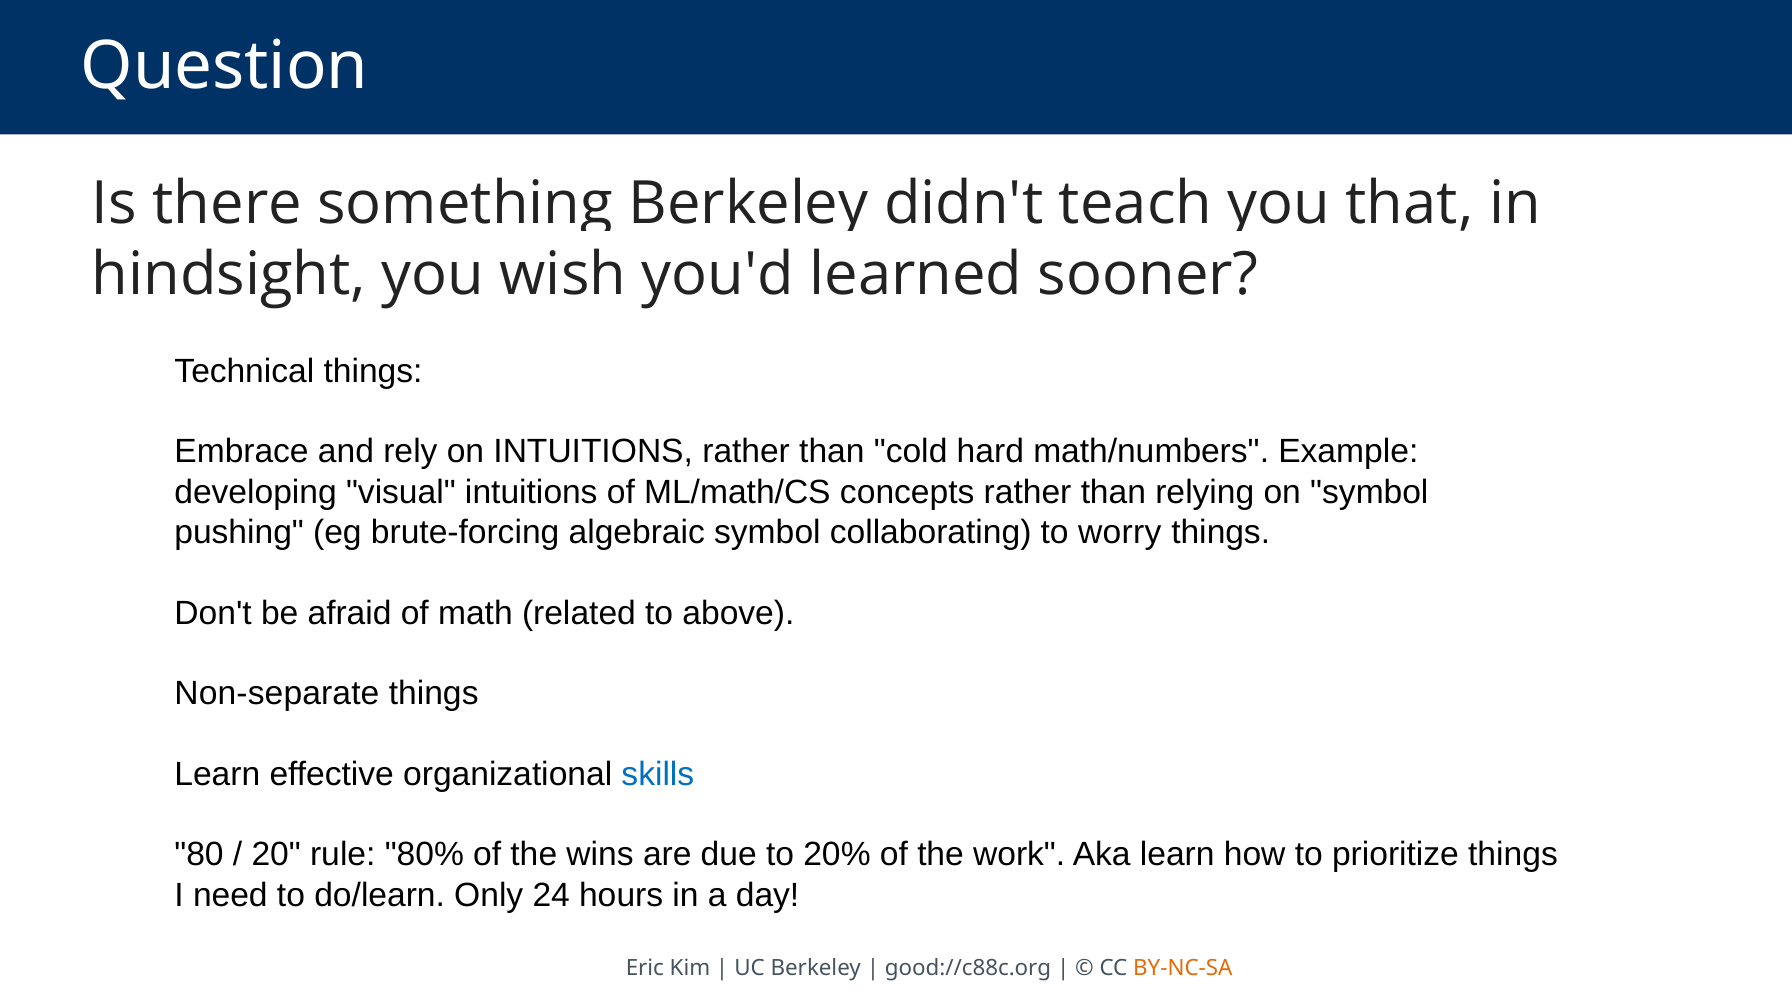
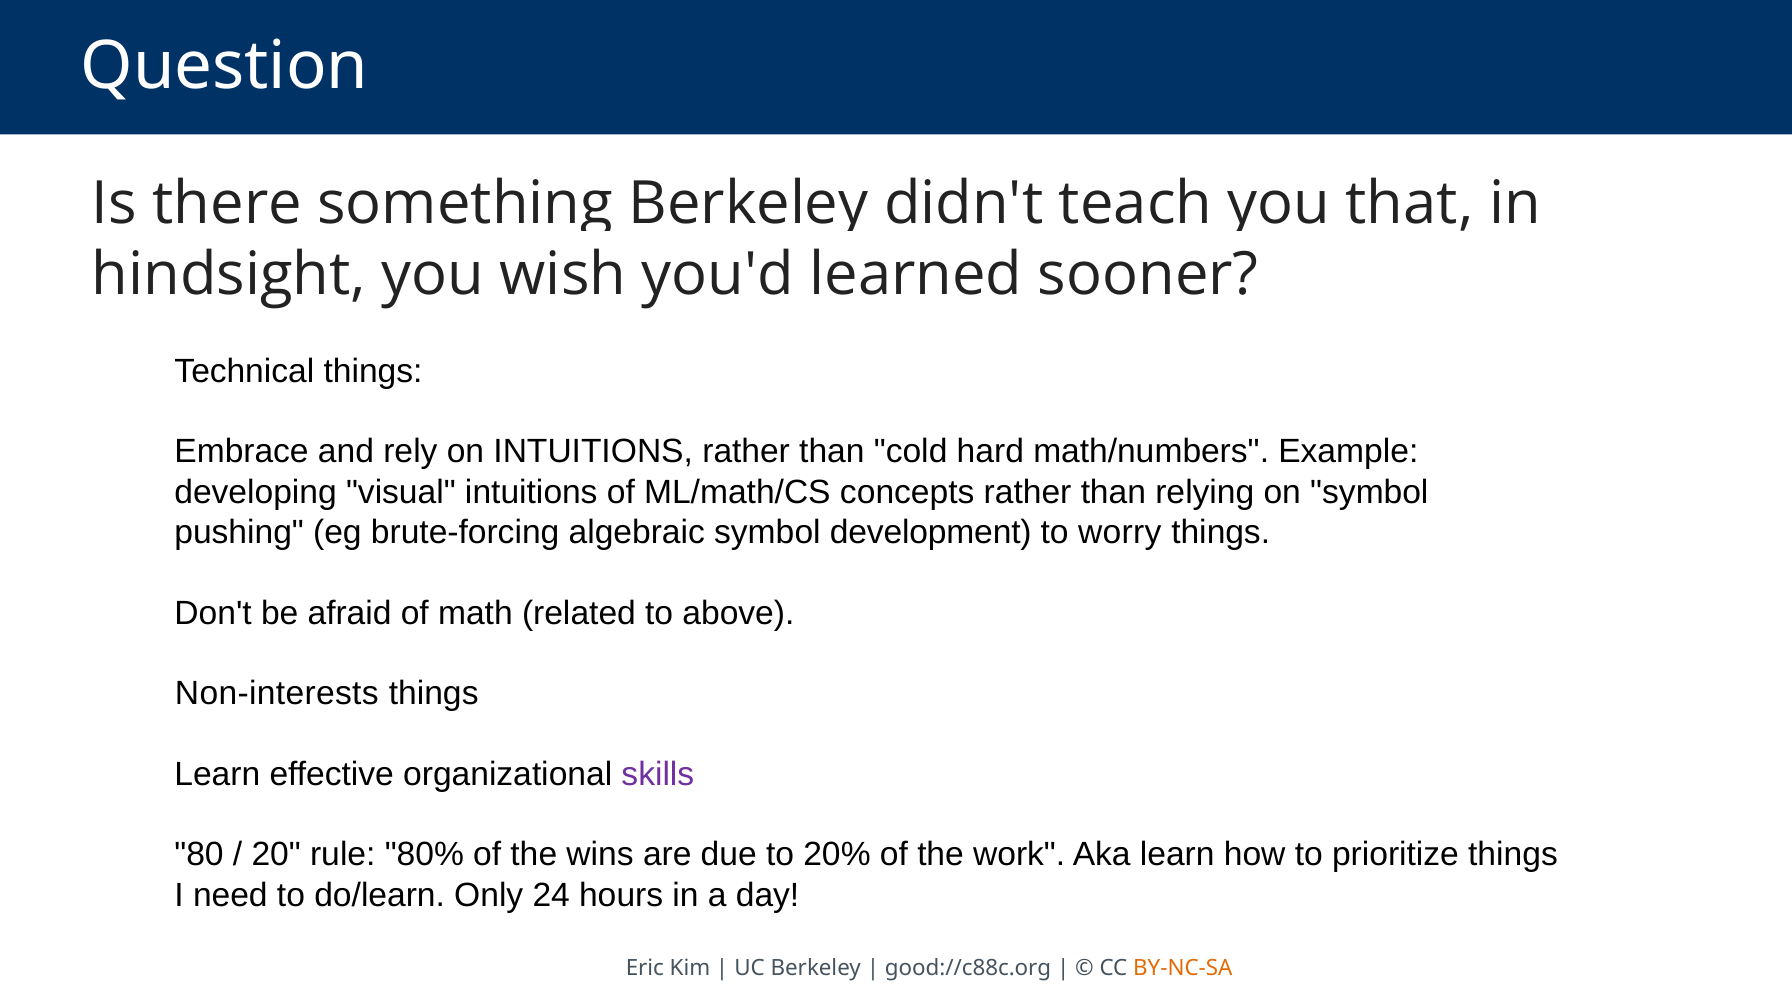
collaborating: collaborating -> development (931, 532)
Non-separate: Non-separate -> Non-interests (277, 694)
skills colour: blue -> purple (658, 774)
